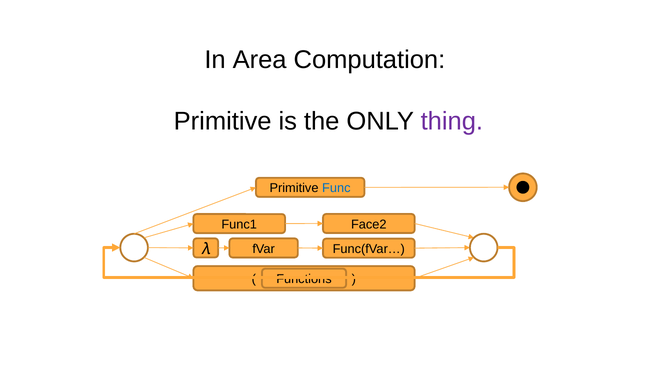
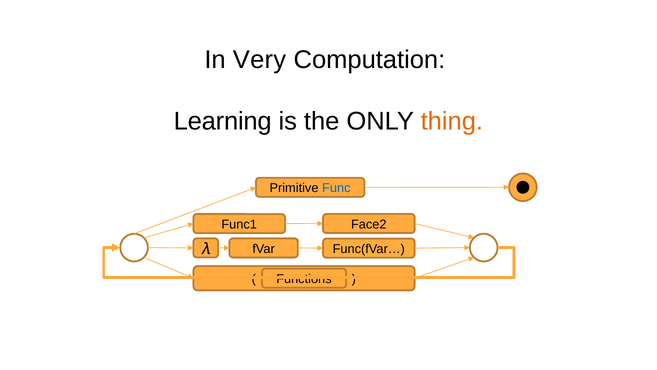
Area: Area -> Very (260, 60)
Primitive: Primitive -> Learning (223, 121)
thing colour: purple -> orange (452, 121)
